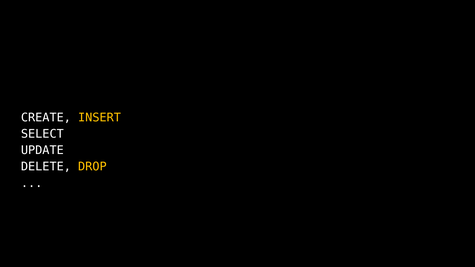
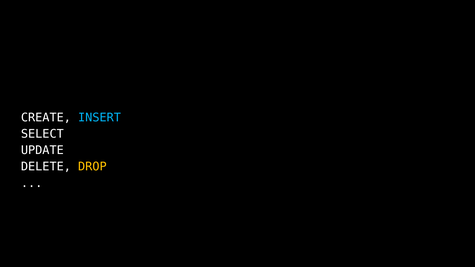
INSERT colour: yellow -> light blue (99, 118)
